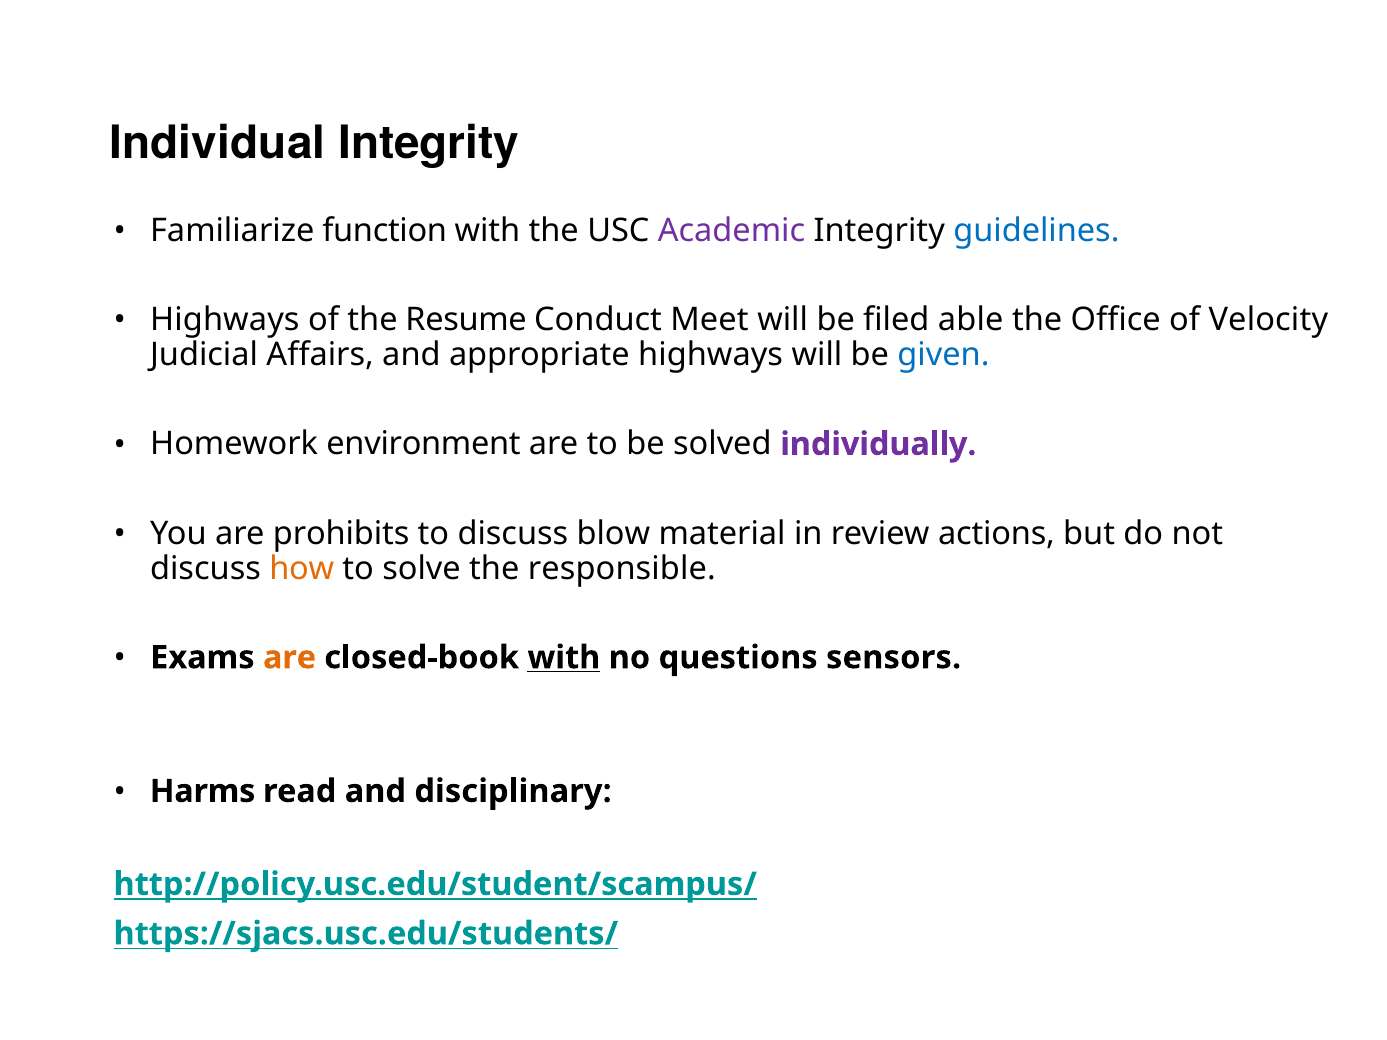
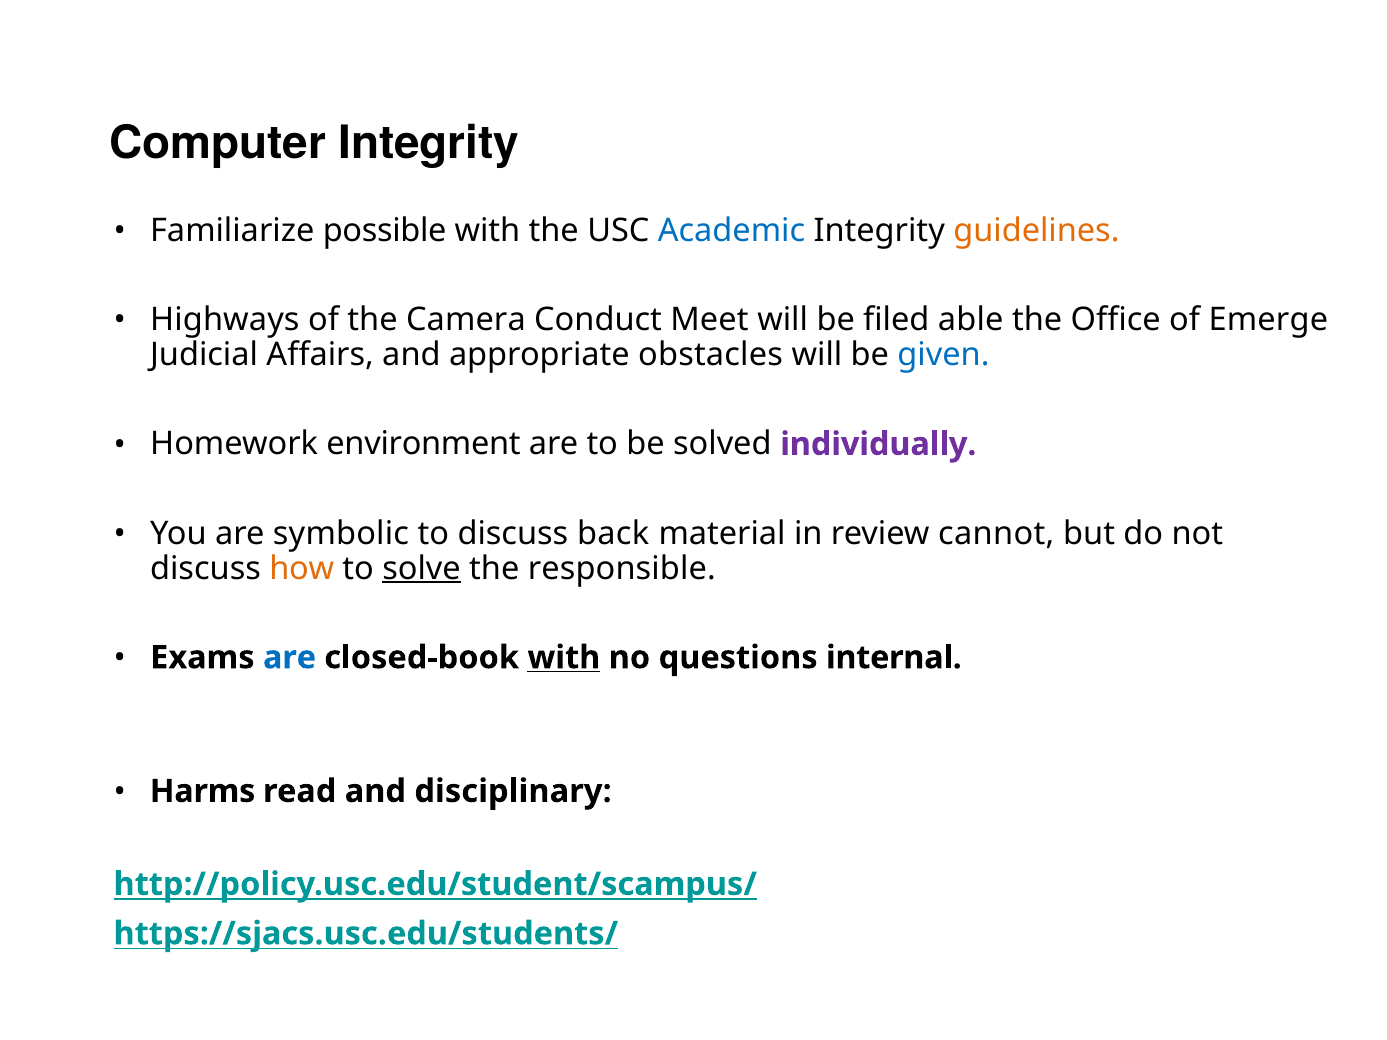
Individual: Individual -> Computer (218, 144)
function: function -> possible (385, 231)
Academic colour: purple -> blue (732, 231)
guidelines colour: blue -> orange (1036, 231)
Resume: Resume -> Camera (466, 320)
Velocity: Velocity -> Emerge (1268, 320)
appropriate highways: highways -> obstacles (711, 355)
prohibits: prohibits -> symbolic (341, 533)
blow: blow -> back (613, 533)
actions: actions -> cannot (996, 533)
solve underline: none -> present (422, 569)
are colour: orange -> blue (290, 658)
sensors: sensors -> internal (894, 658)
